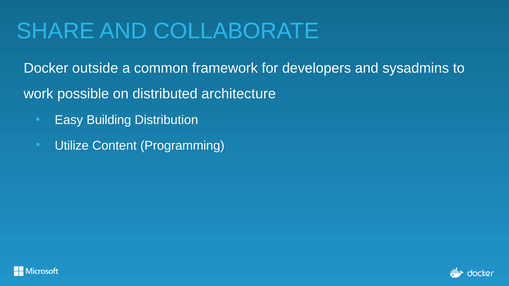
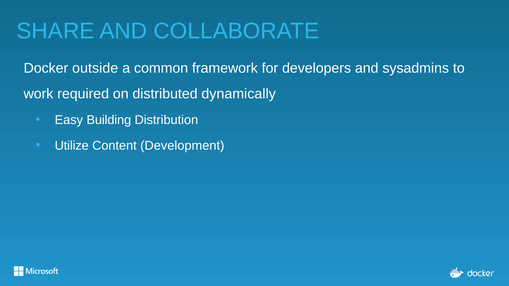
possible: possible -> required (83, 94)
architecture: architecture -> dynamically (239, 94)
Programming: Programming -> Development (182, 146)
